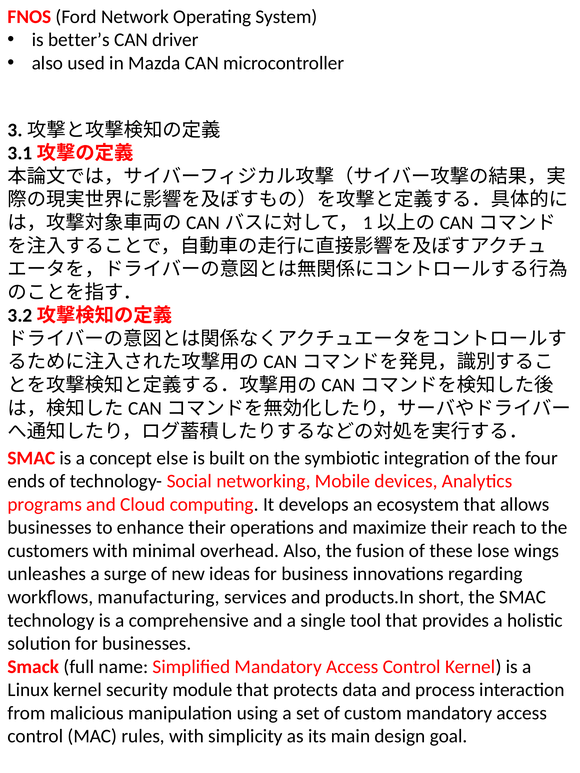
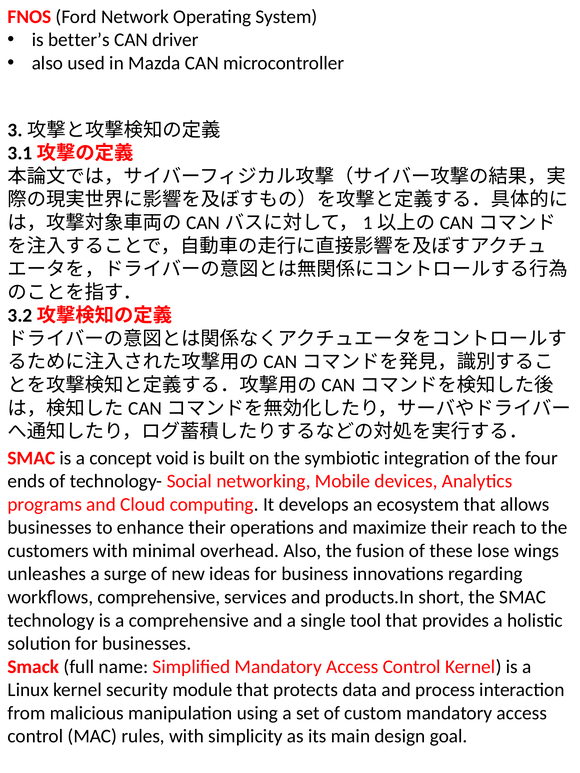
else: else -> void (173, 458)
workflows manufacturing: manufacturing -> comprehensive (159, 597)
